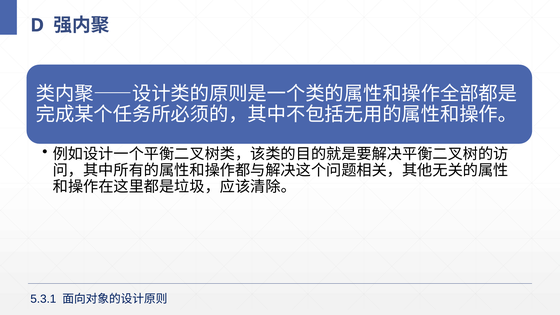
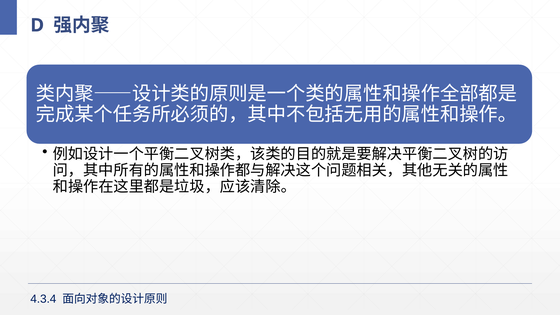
5.3.1: 5.3.1 -> 4.3.4 (43, 299)
